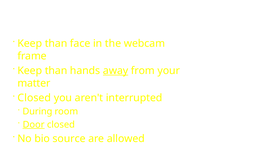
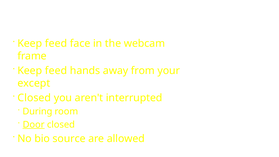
than: than -> feed (56, 43)
than: than -> feed (56, 71)
away underline: present -> none (116, 71)
matter: matter -> except (34, 83)
